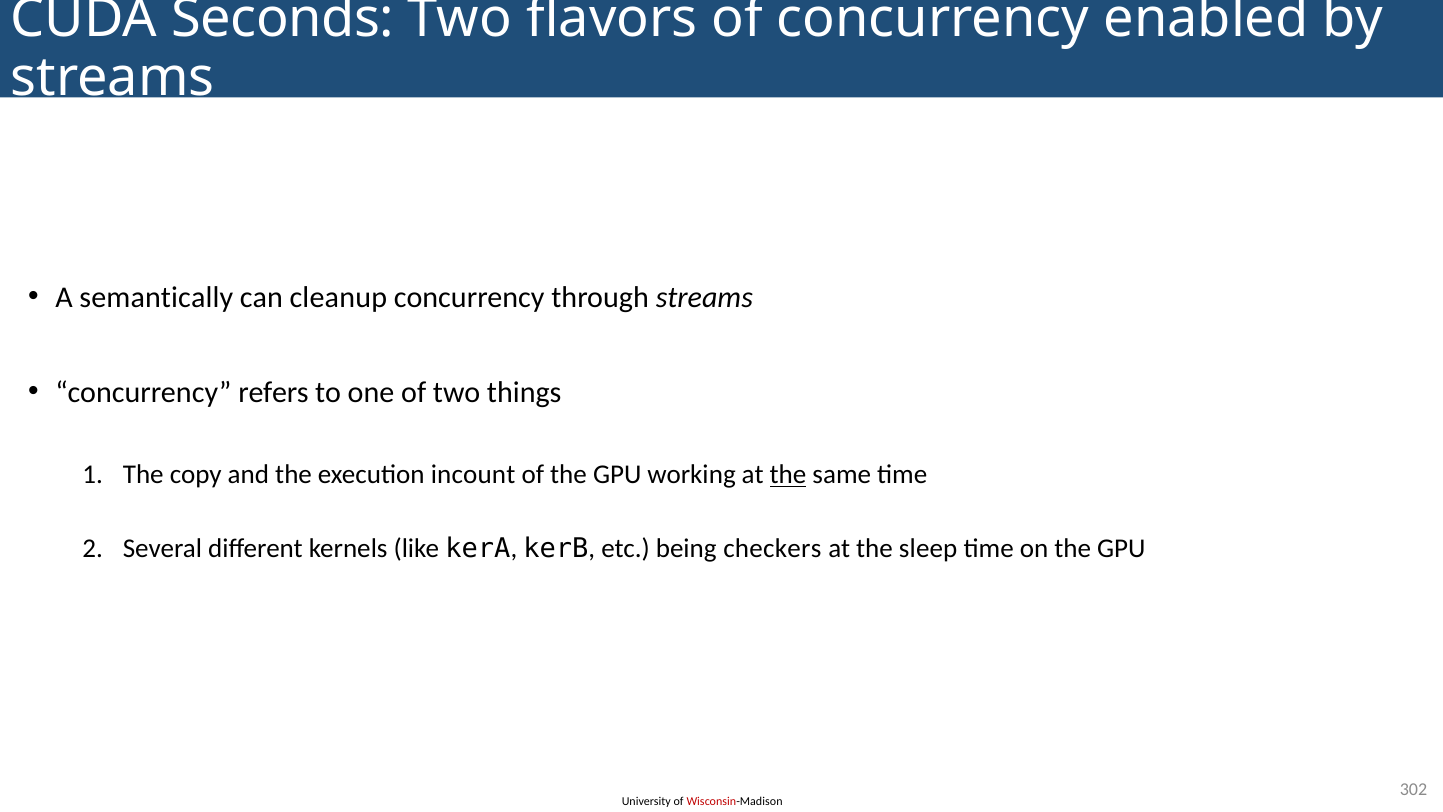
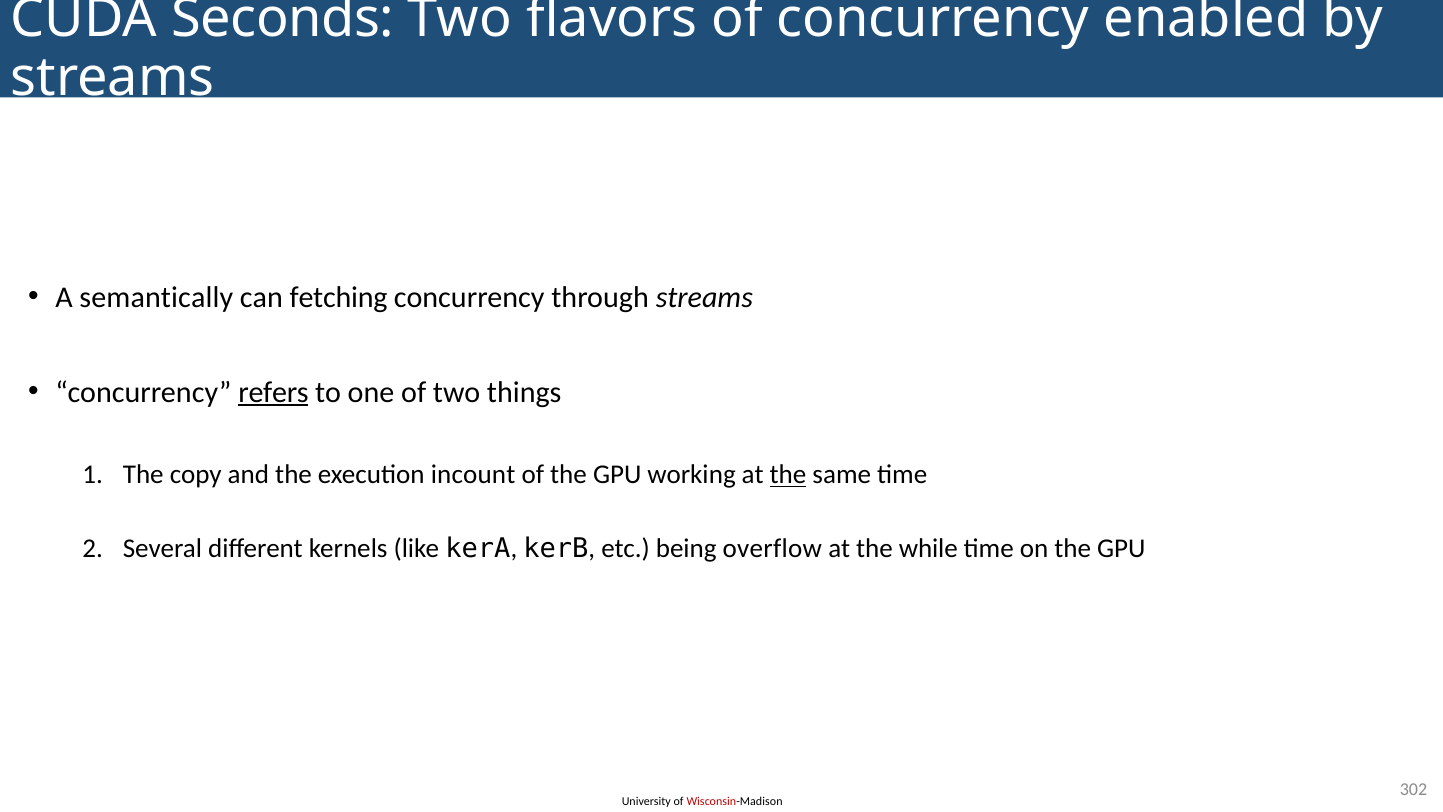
cleanup: cleanup -> fetching (339, 297)
refers underline: none -> present (274, 392)
checkers: checkers -> overflow (772, 548)
sleep: sleep -> while (928, 548)
